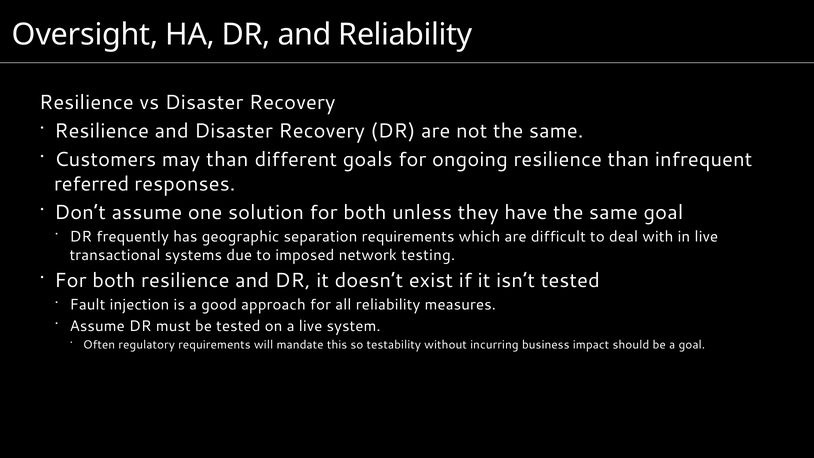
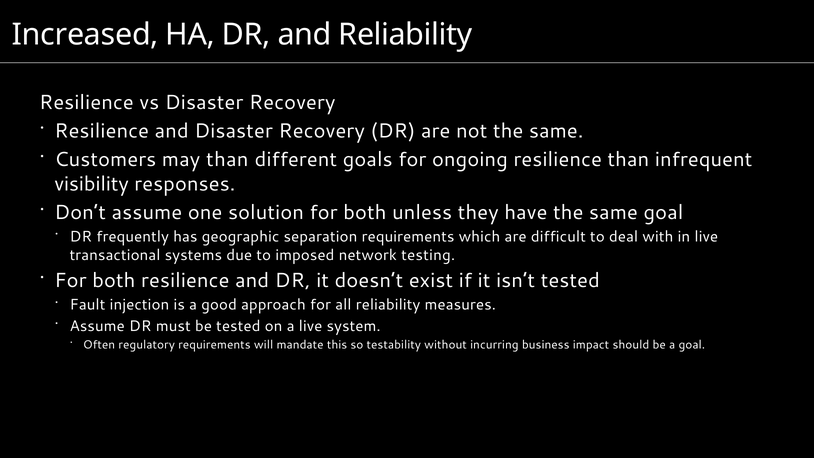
Oversight: Oversight -> Increased (85, 35)
referred: referred -> visibility (92, 184)
